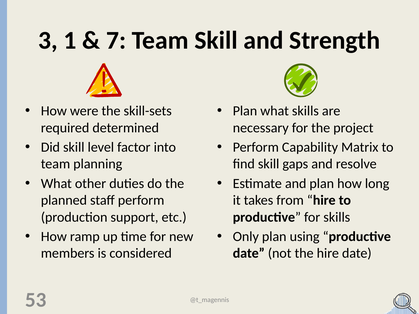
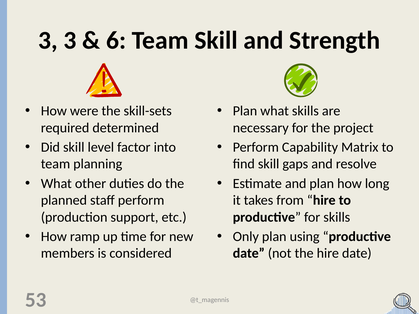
3 1: 1 -> 3 (70, 41)
7: 7 -> 6 (116, 41)
